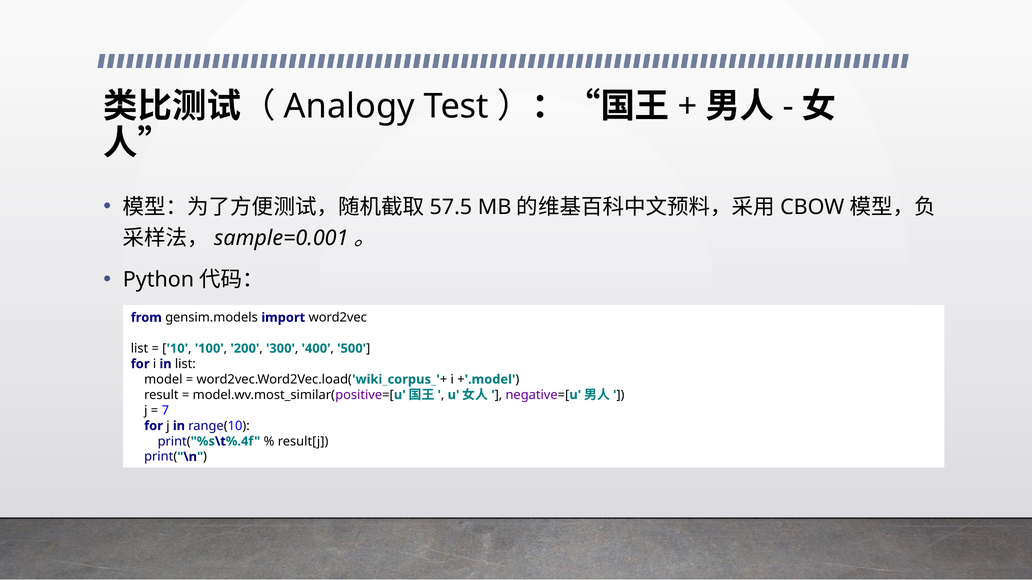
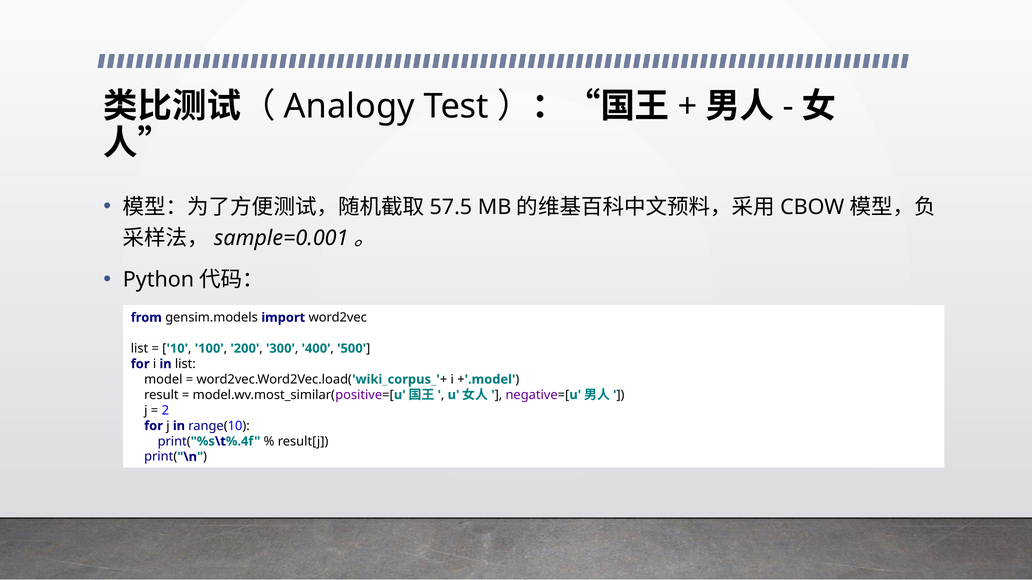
7: 7 -> 2 (165, 411)
